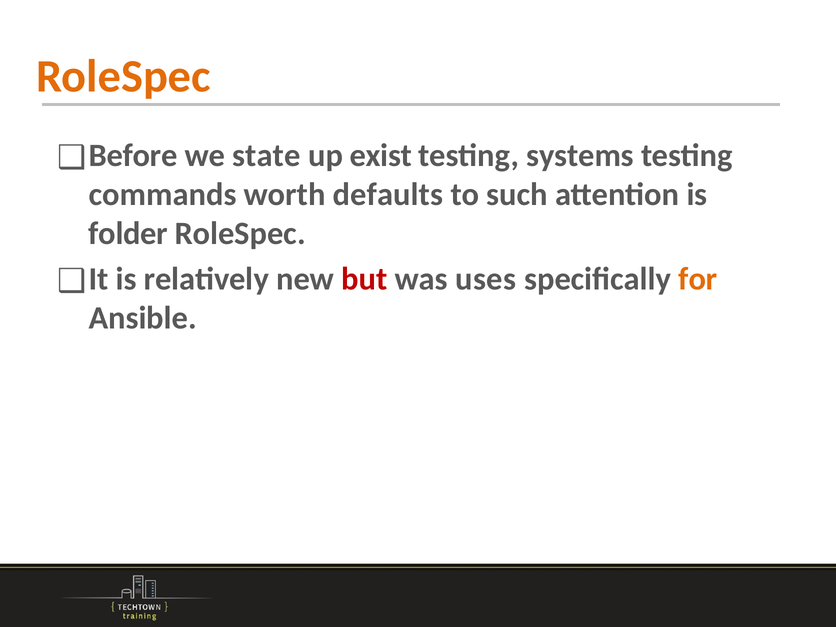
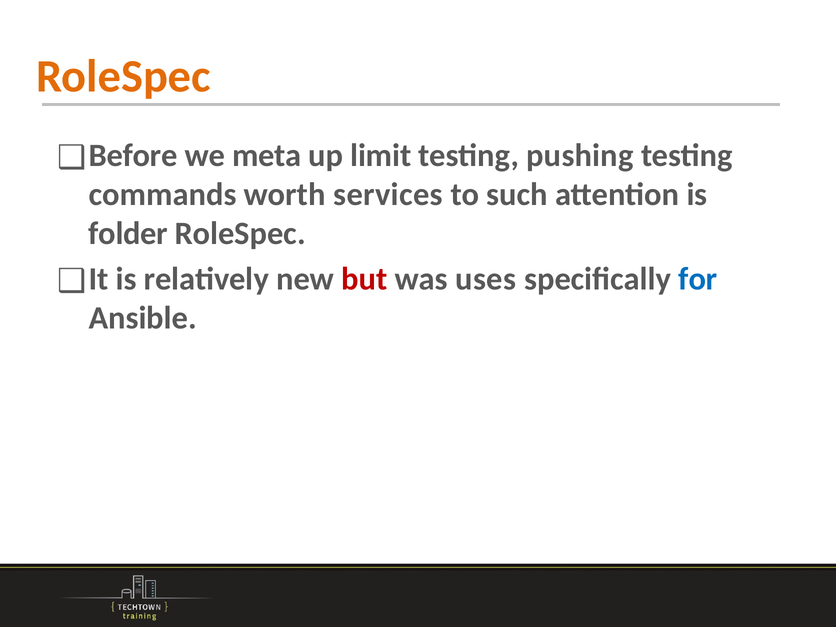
state: state -> meta (267, 156)
exist: exist -> limit (381, 156)
systems: systems -> pushing (580, 156)
defaults: defaults -> services (388, 195)
for colour: orange -> blue (698, 279)
